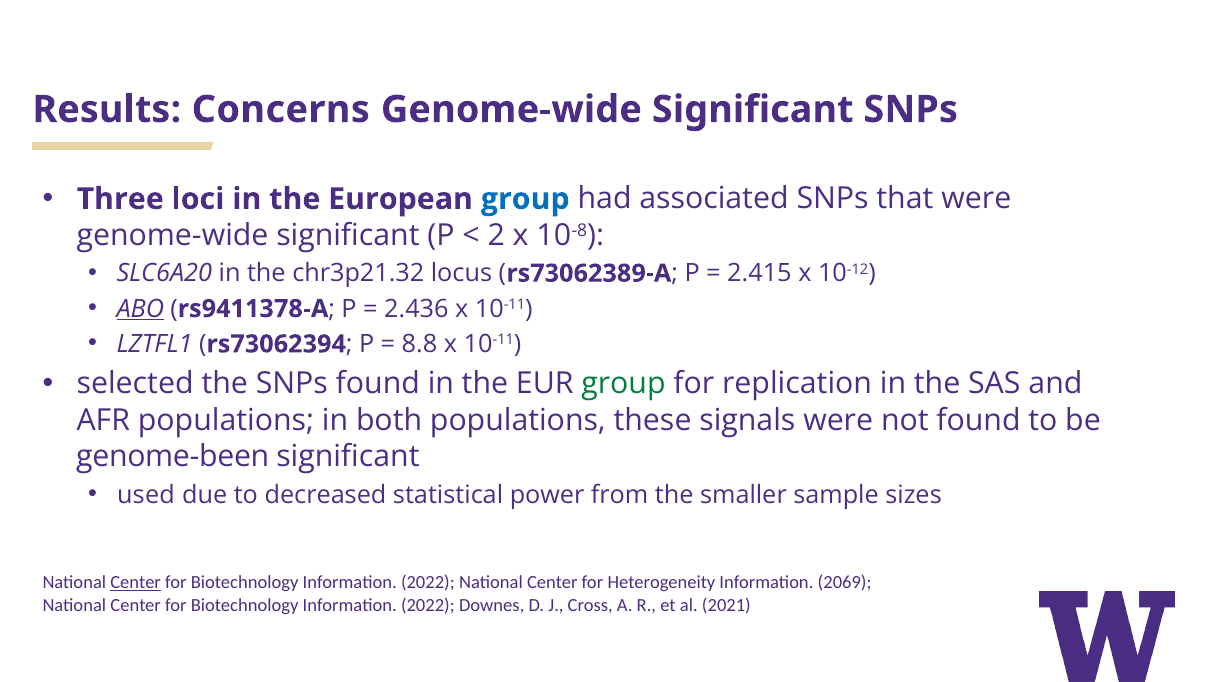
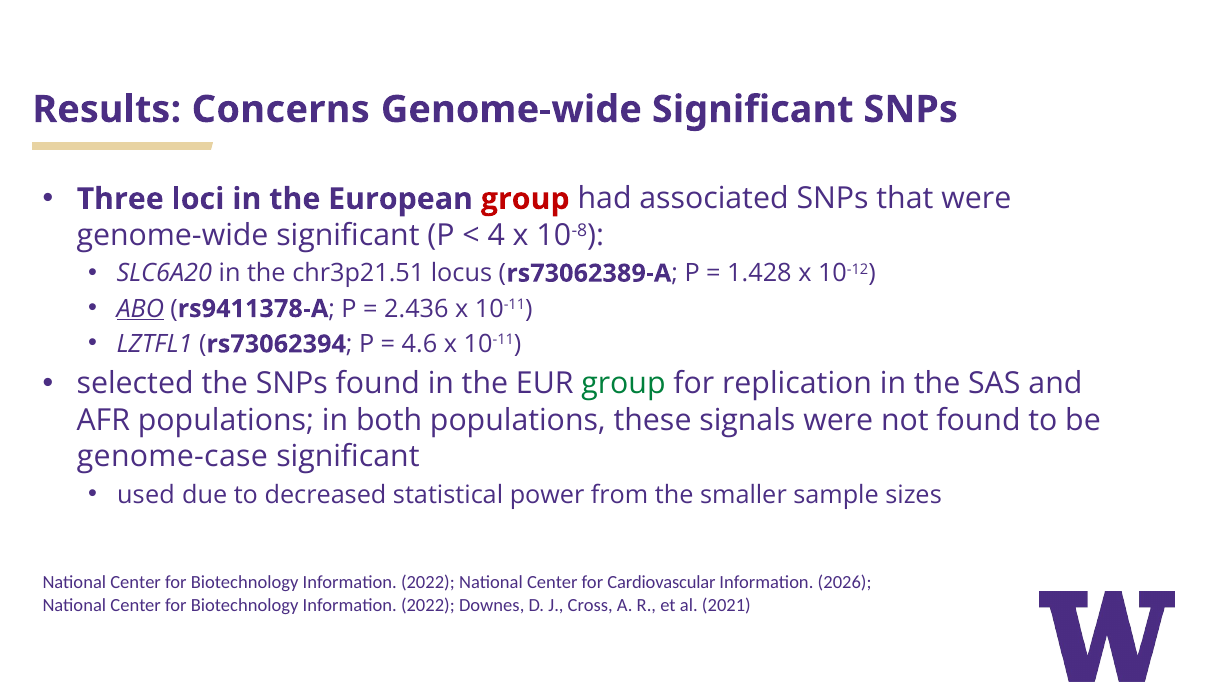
group colour: blue -> red (525, 199)
2: 2 -> 4 (496, 235)
chr3p21.32: chr3p21.32 -> chr3p21.51 (358, 274)
2.415: 2.415 -> 1.428 (759, 274)
8.8: 8.8 -> 4.6 (419, 344)
genome-been: genome-been -> genome-case (172, 457)
Center underline: present -> none (136, 583)
Heterogeneity: Heterogeneity -> Cardiovascular (662, 583)
2069: 2069 -> 2026 (845, 583)
